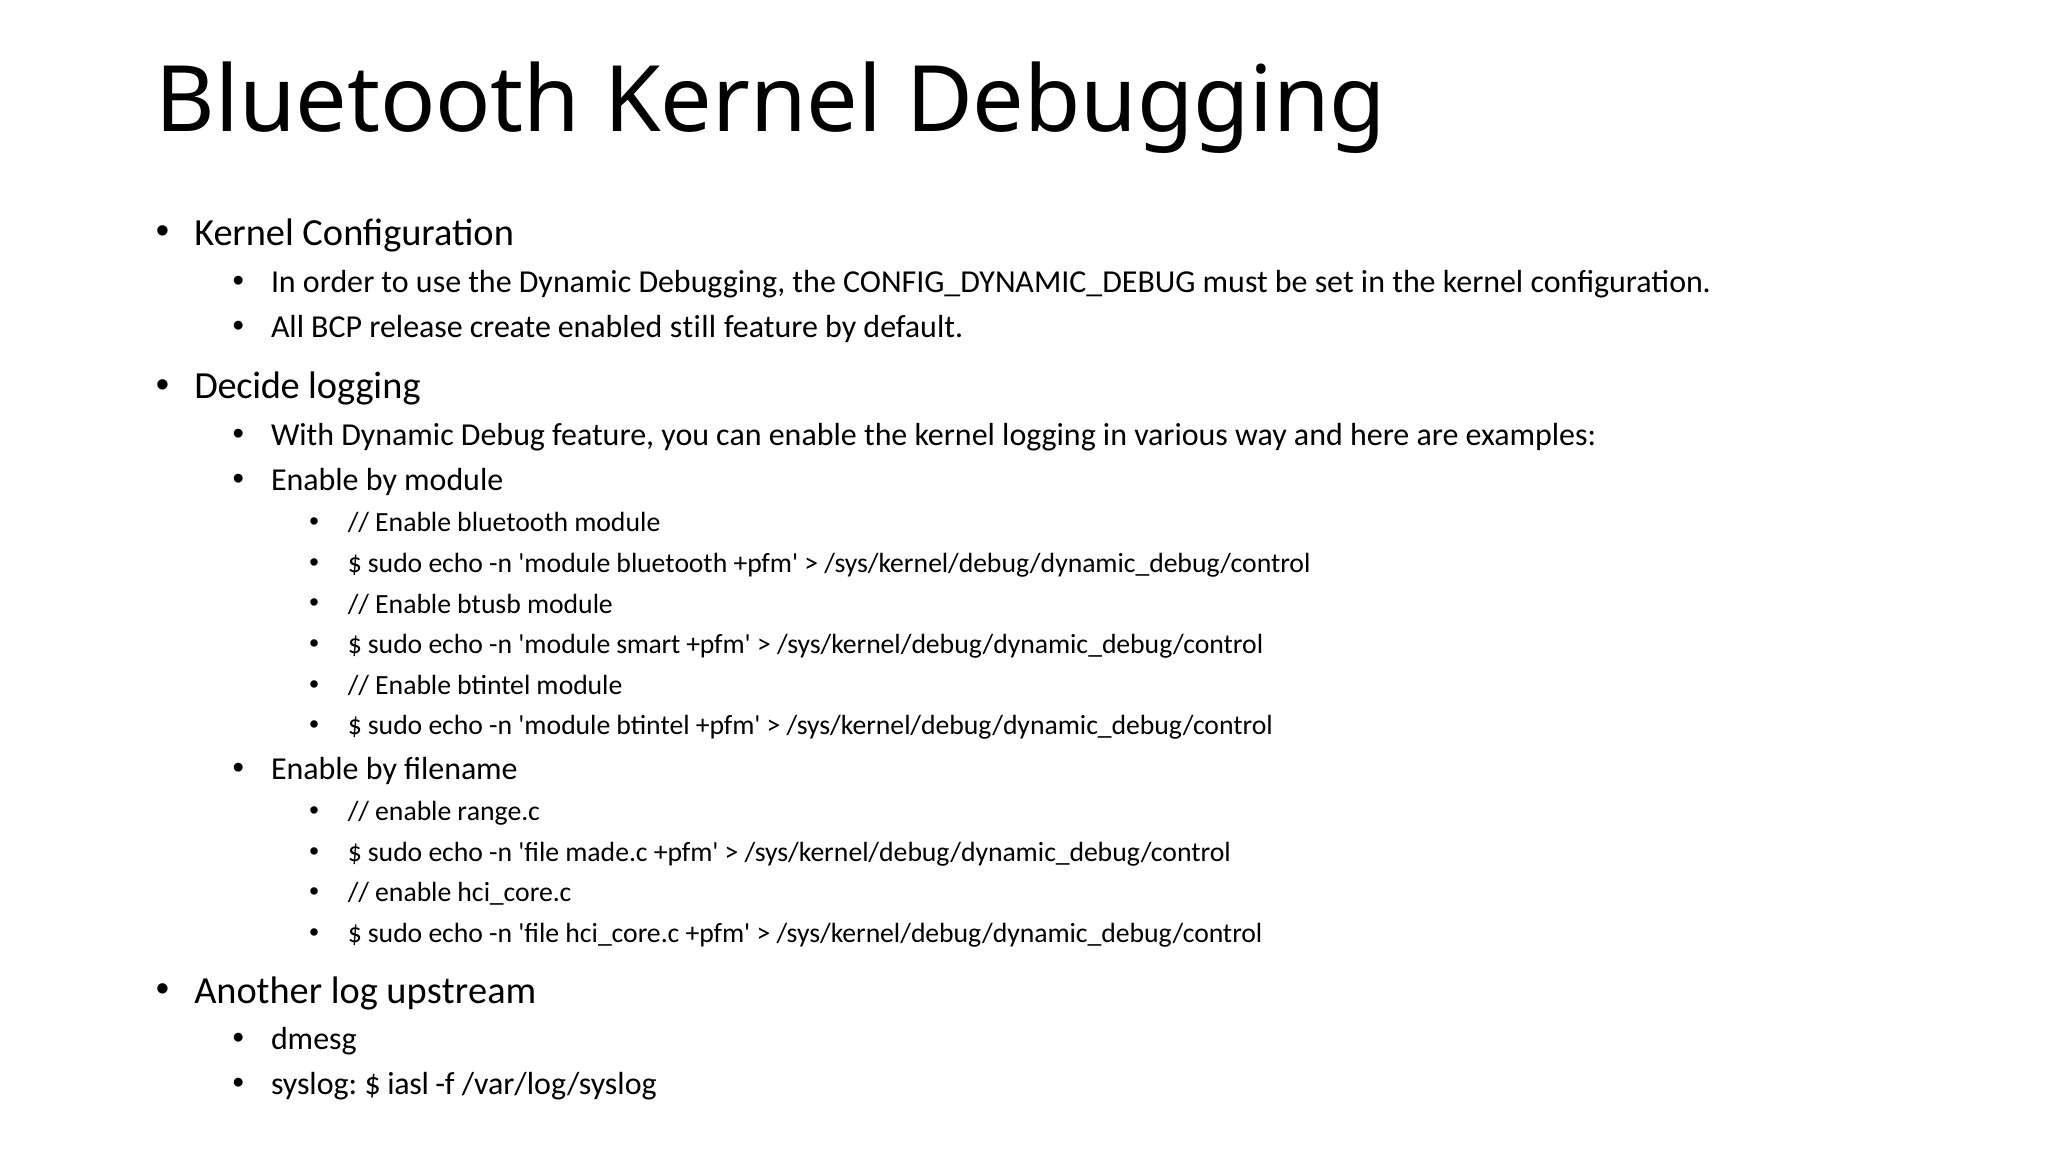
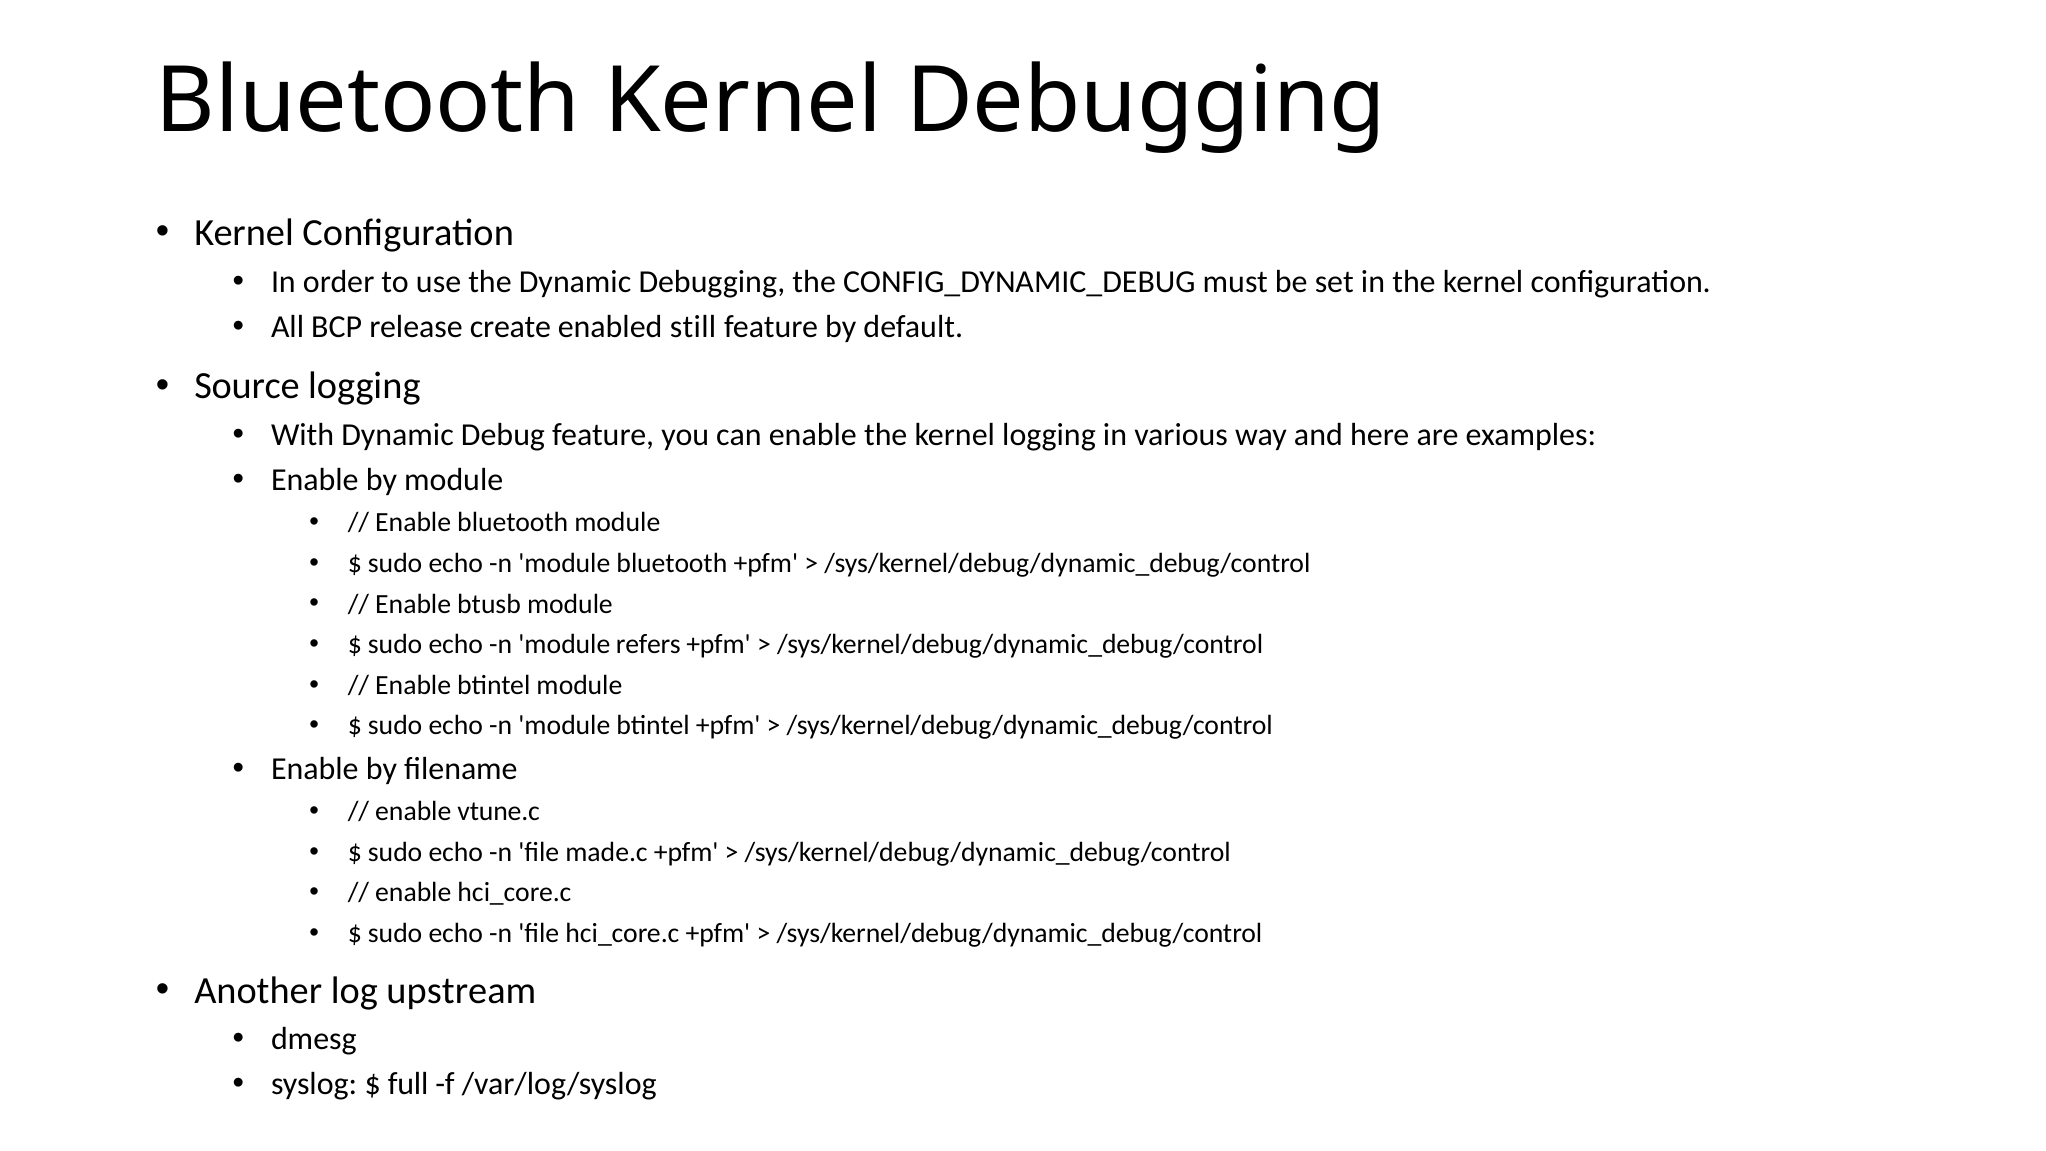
Decide: Decide -> Source (247, 386)
smart: smart -> refers (648, 645)
range.c: range.c -> vtune.c (499, 811)
iasl: iasl -> full (408, 1084)
